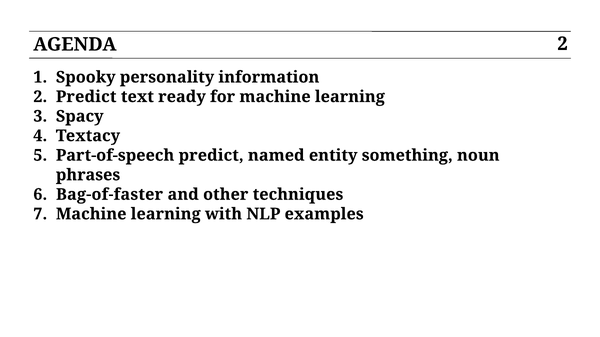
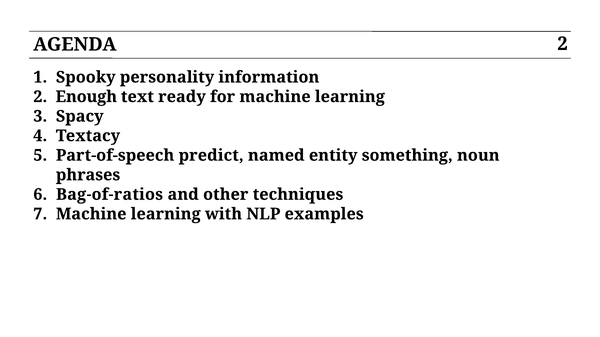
2 Predict: Predict -> Enough (86, 97)
Bag-of-faster: Bag-of-faster -> Bag-of-ratios (110, 194)
